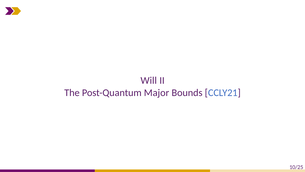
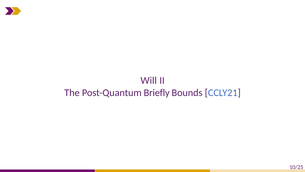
Major: Major -> Briefly (157, 92)
